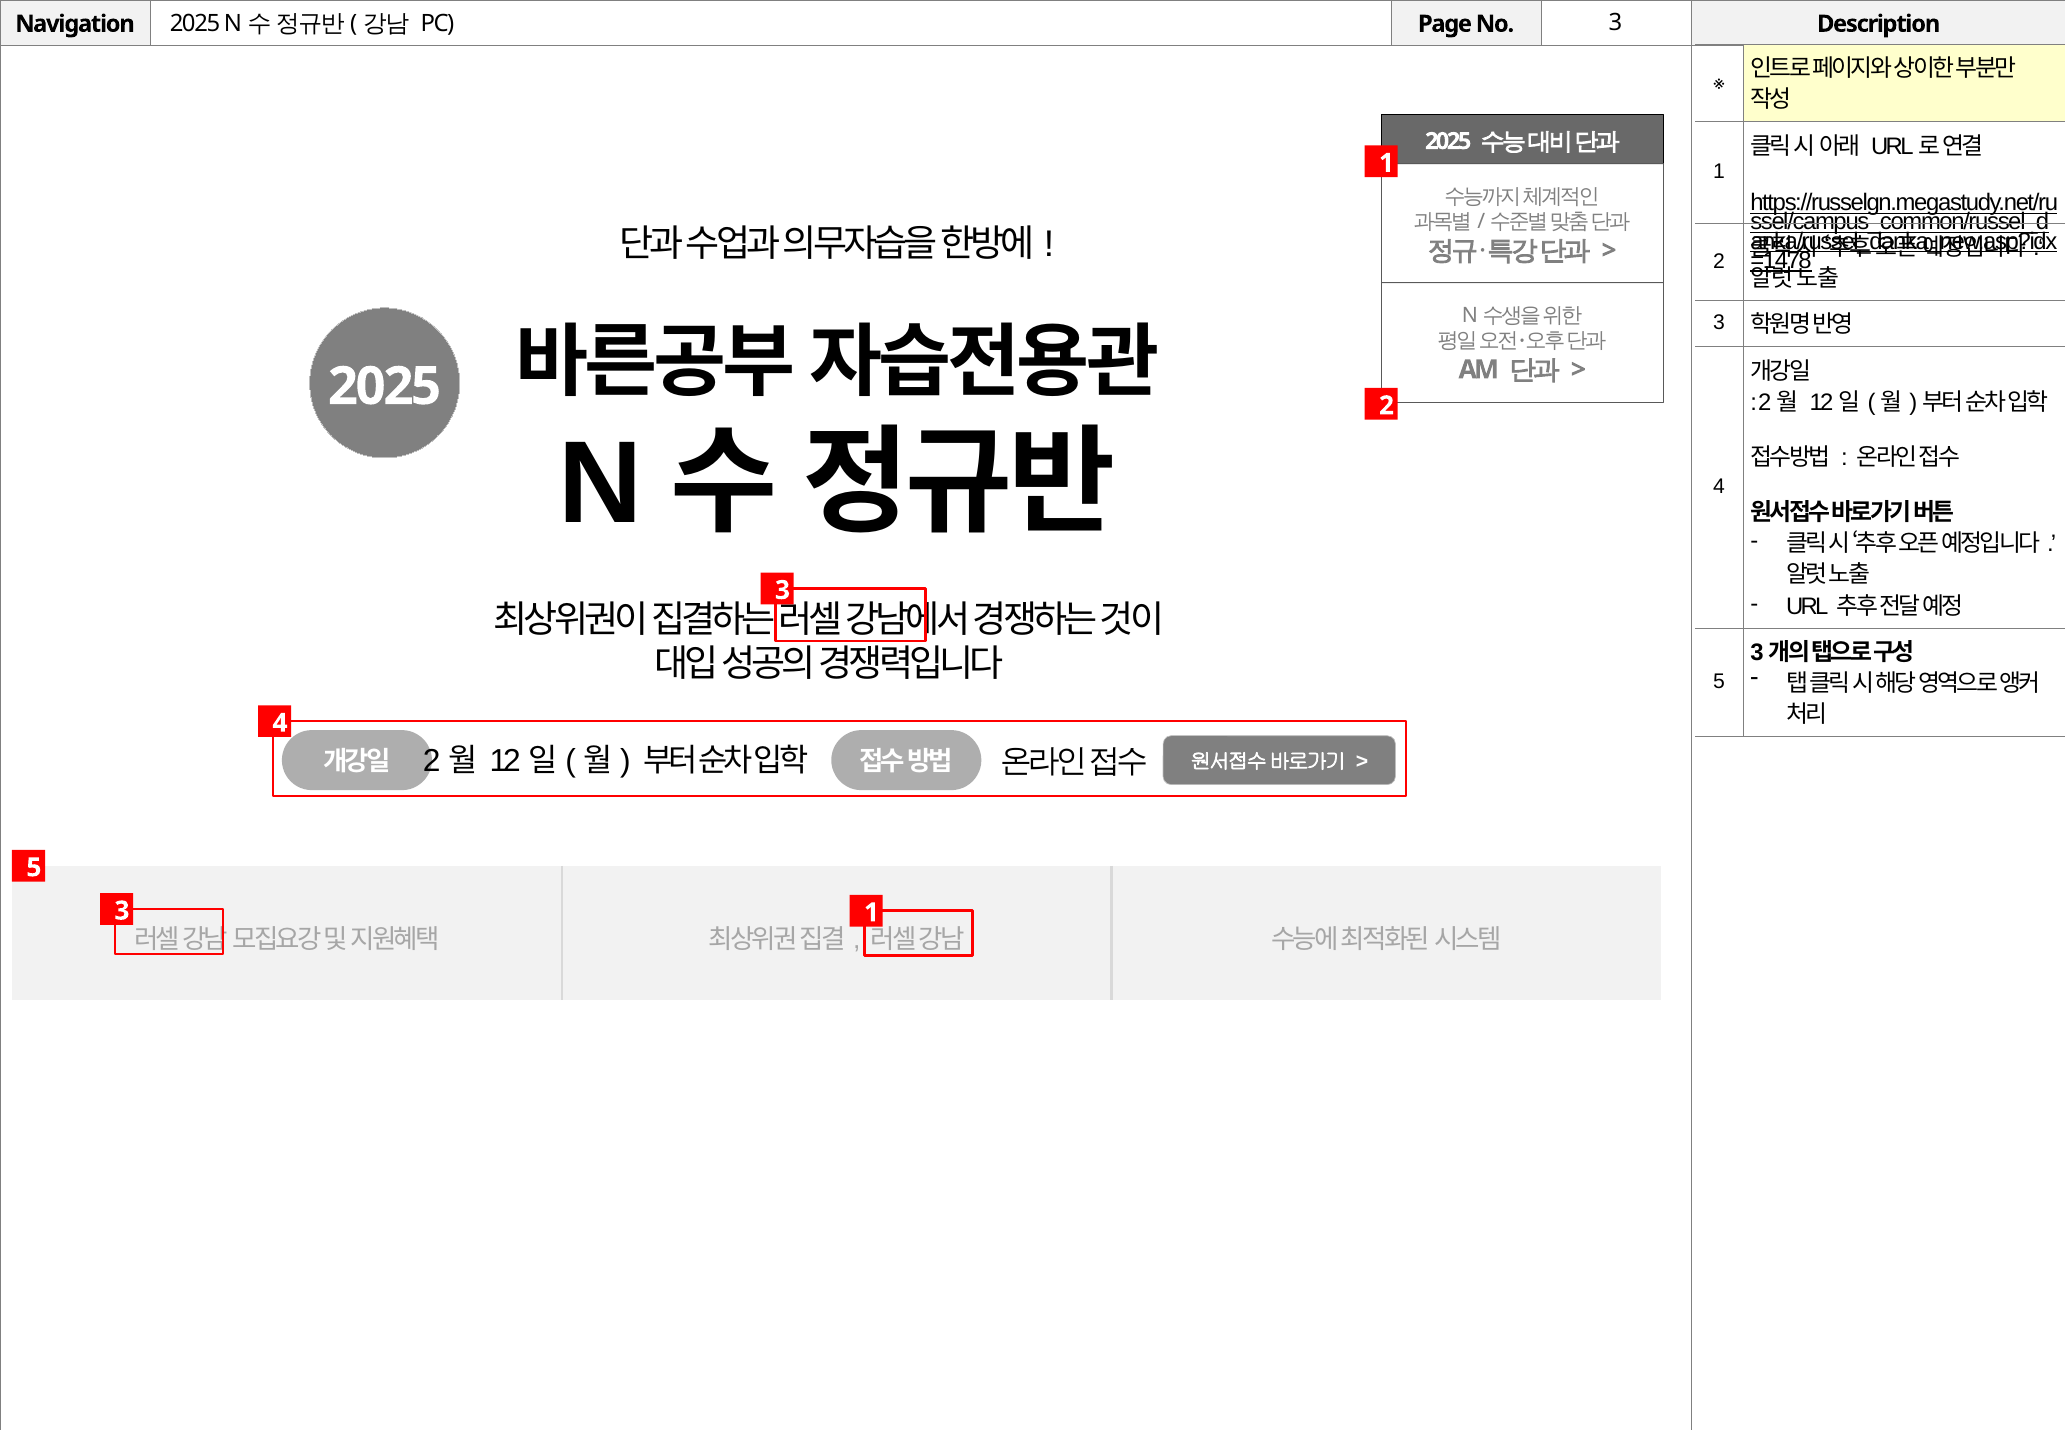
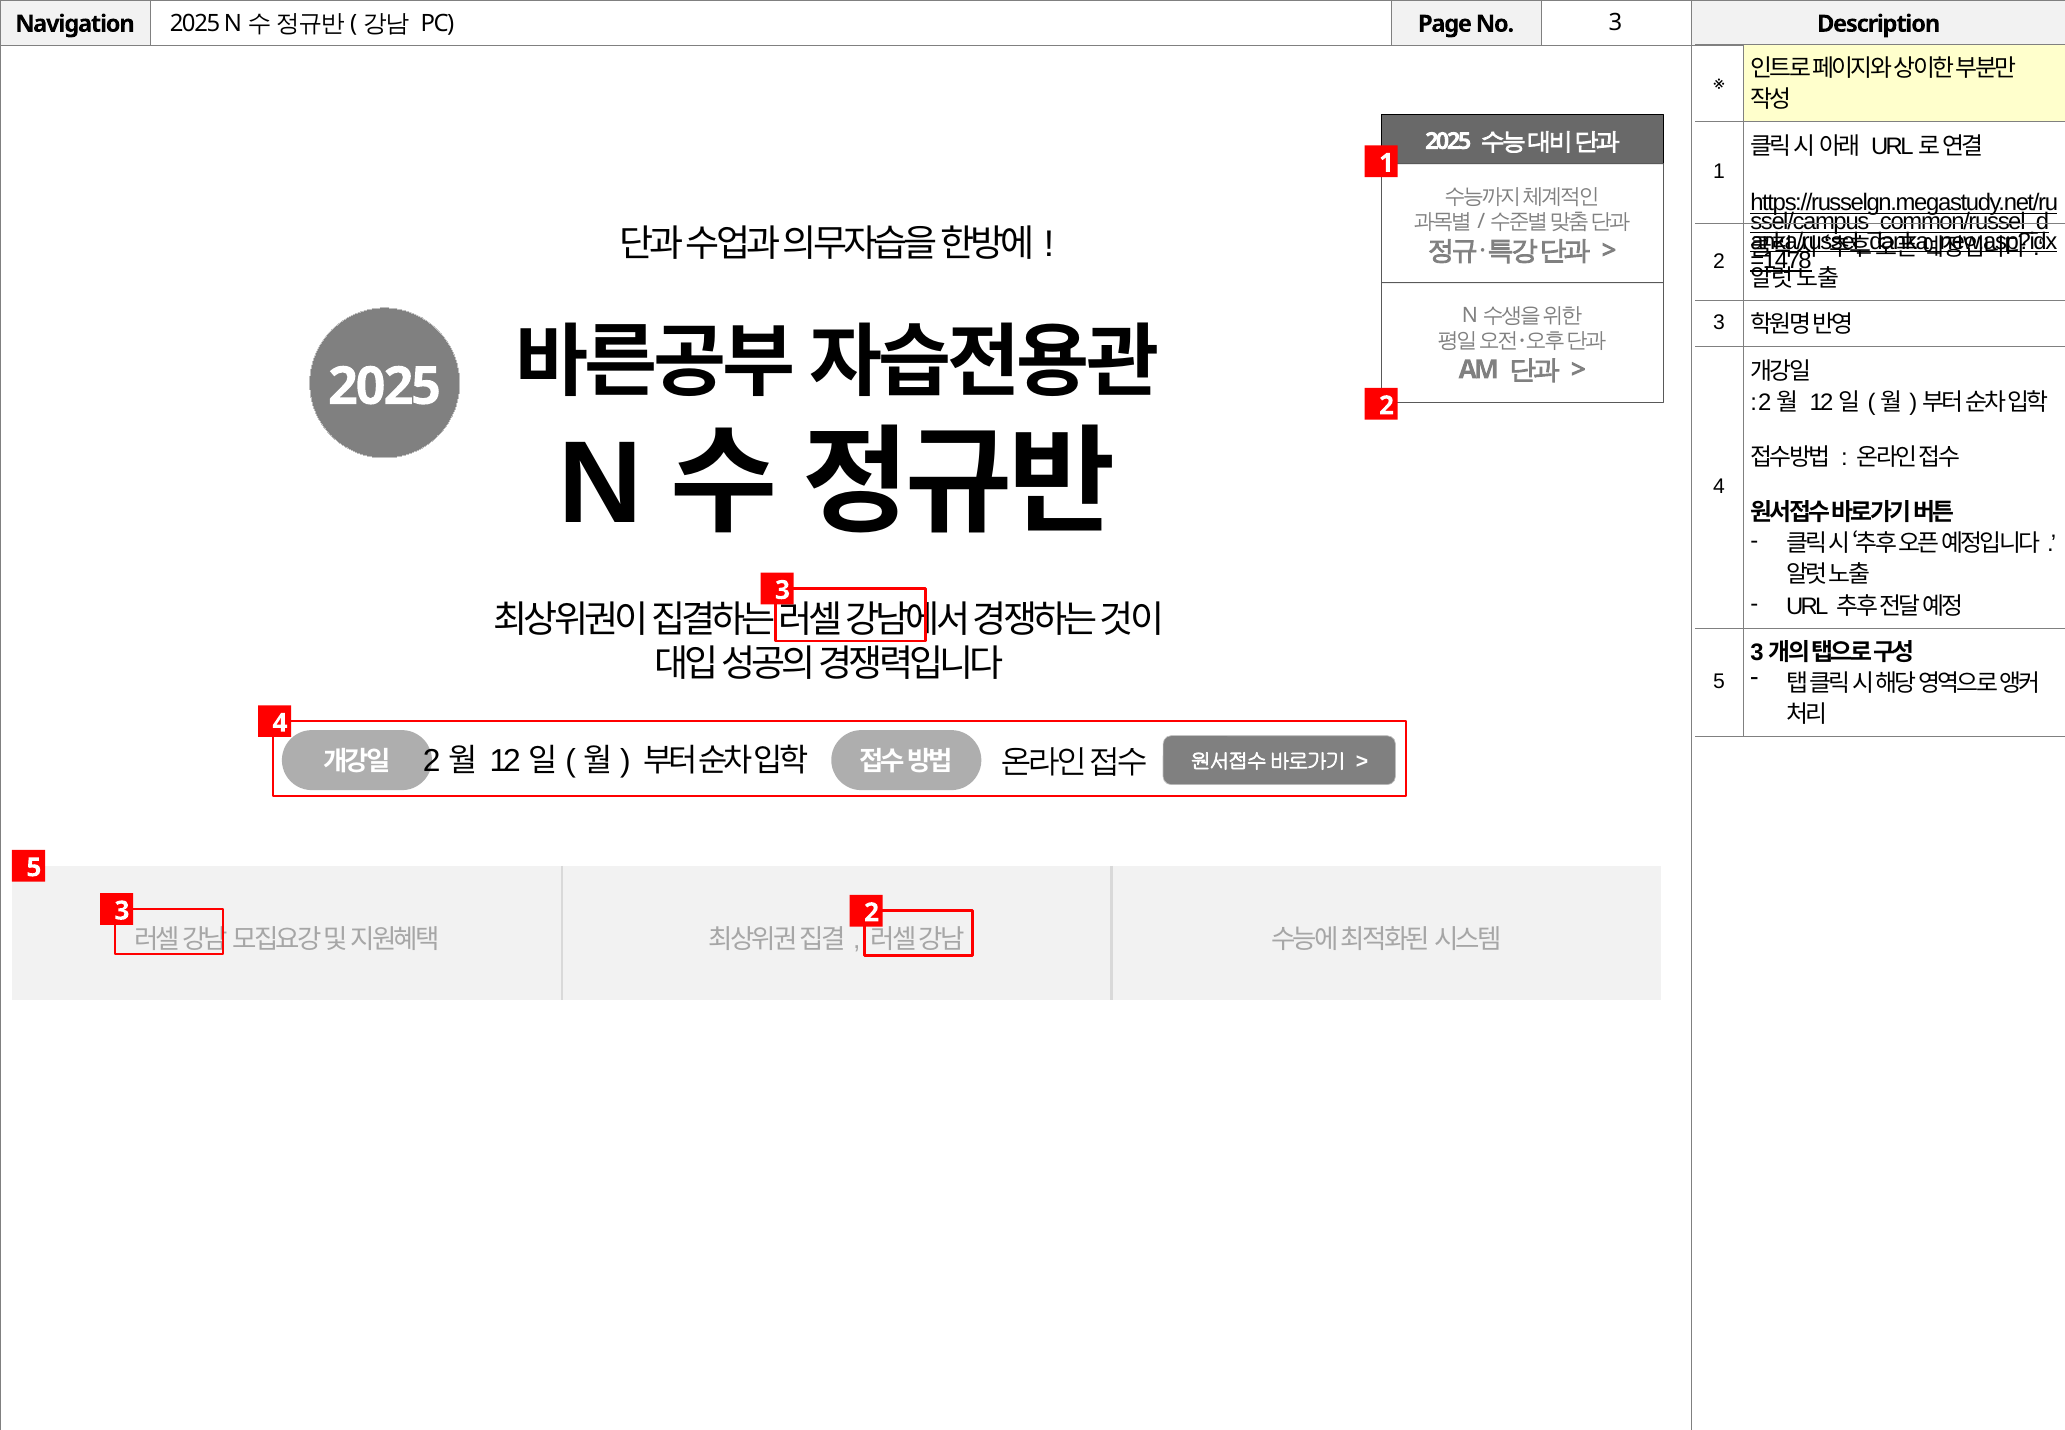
3 1: 1 -> 2 (872, 912)
